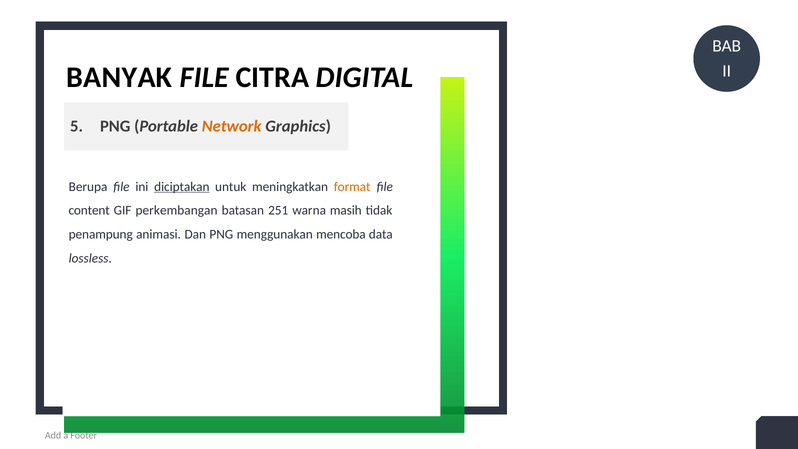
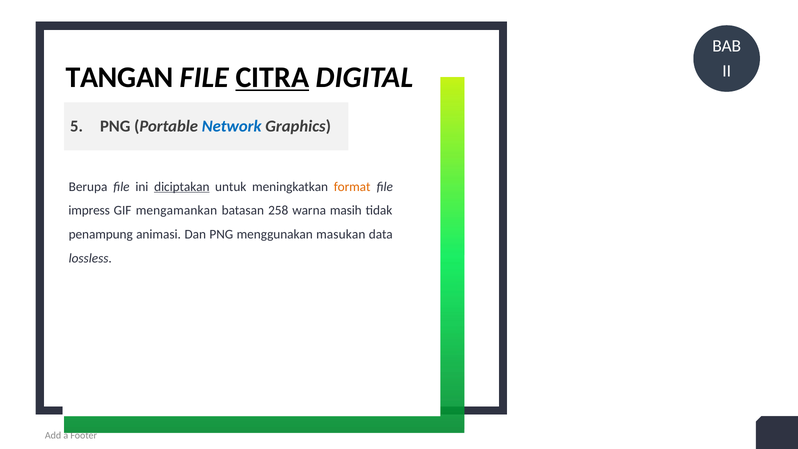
BANYAK: BANYAK -> TANGAN (120, 77)
CITRA underline: none -> present (272, 77)
Network colour: orange -> blue (232, 126)
content: content -> impress (89, 210)
perkembangan: perkembangan -> mengamankan (176, 210)
251: 251 -> 258 (278, 210)
mencoba: mencoba -> masukan (341, 234)
